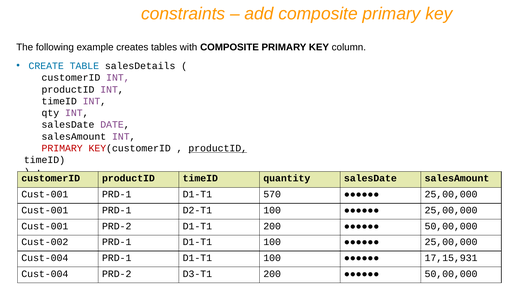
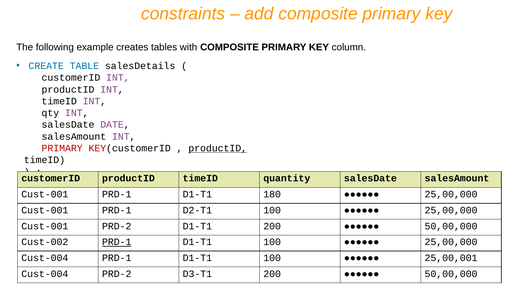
570: 570 -> 180 (272, 194)
PRD-1 underline: none -> present (117, 242)
17,15,931: 17,15,931 -> 25,00,001 (451, 258)
